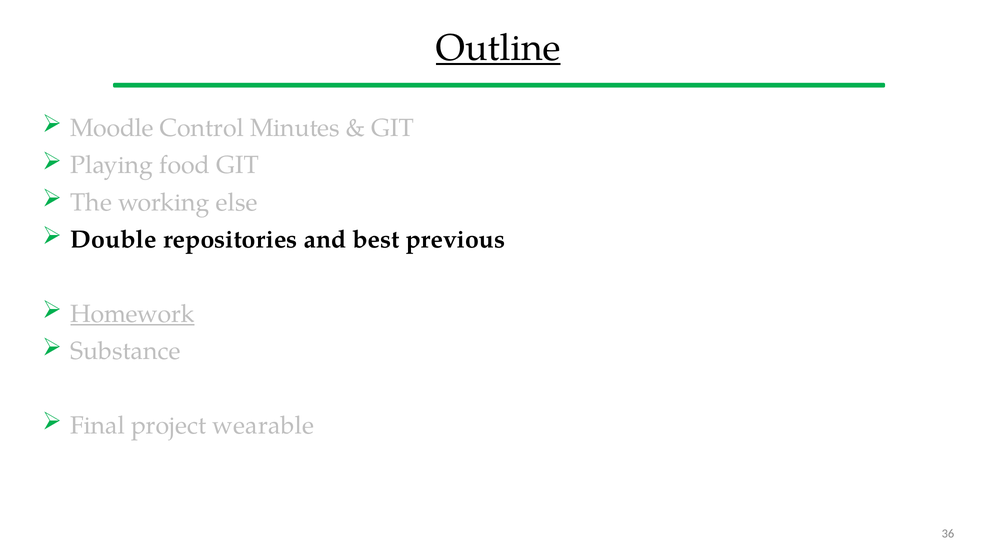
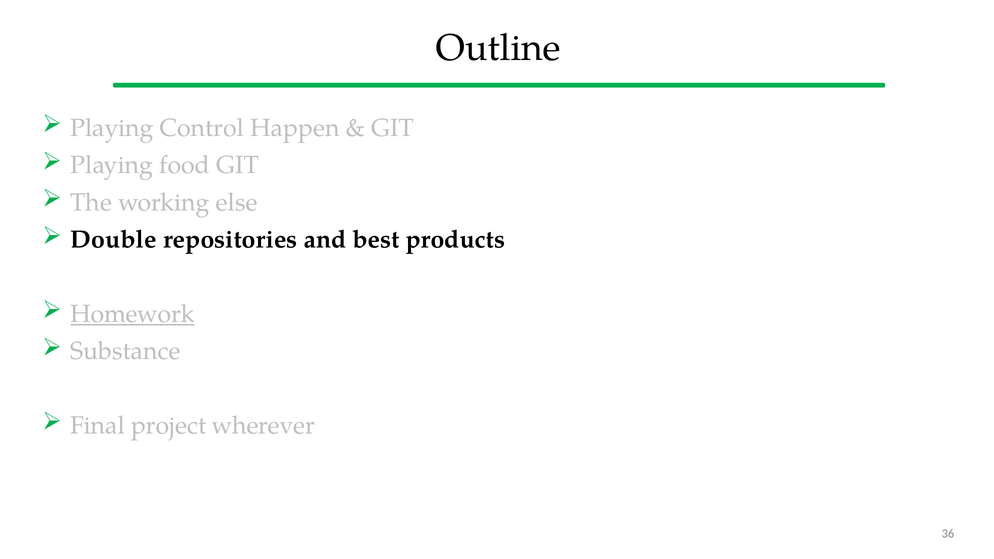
Outline underline: present -> none (498, 48)
Moodle: Moodle -> Playing (112, 128)
Minutes: Minutes -> Happen (295, 128)
previous: previous -> products (455, 240)
wearable: wearable -> wherever (263, 425)
